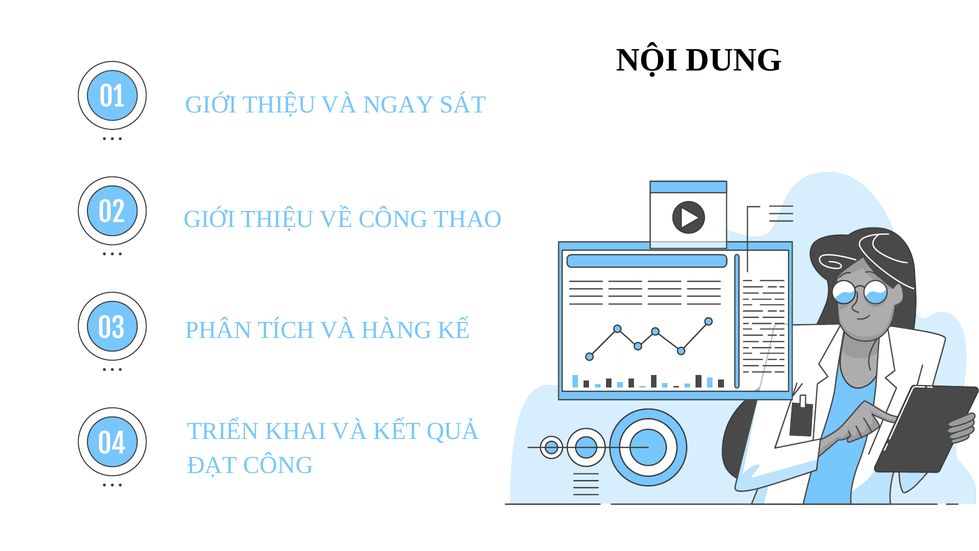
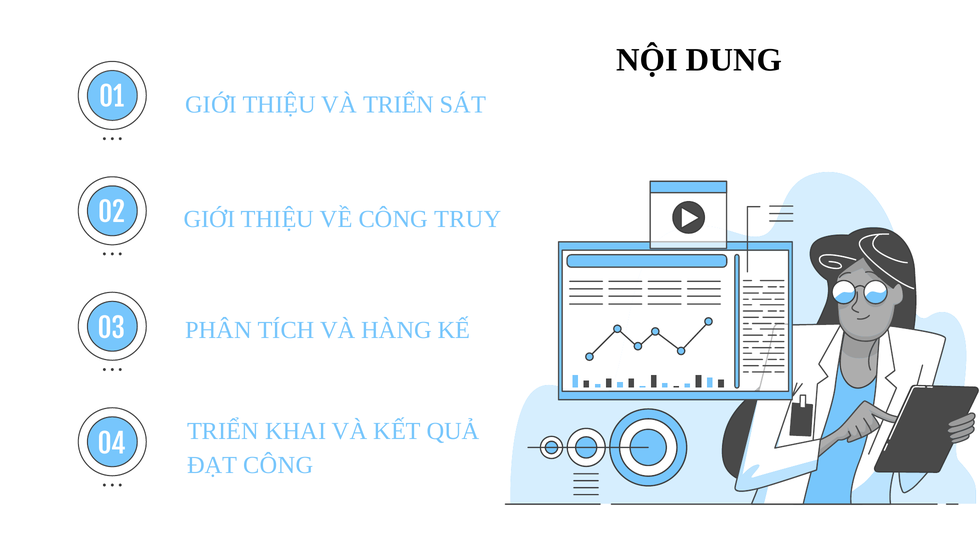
VÀ NGAY: NGAY -> TRIỂN (399, 105)
THAO: THAO -> TRUY (468, 219)
